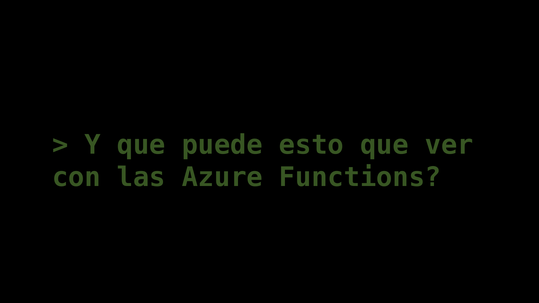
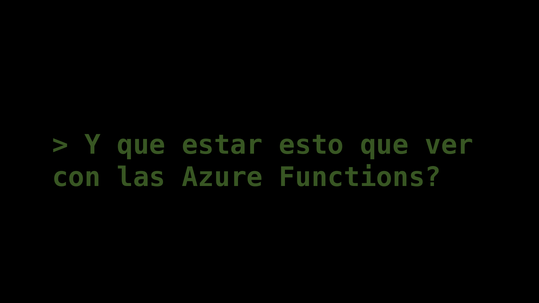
puede: puede -> estar (222, 145)
